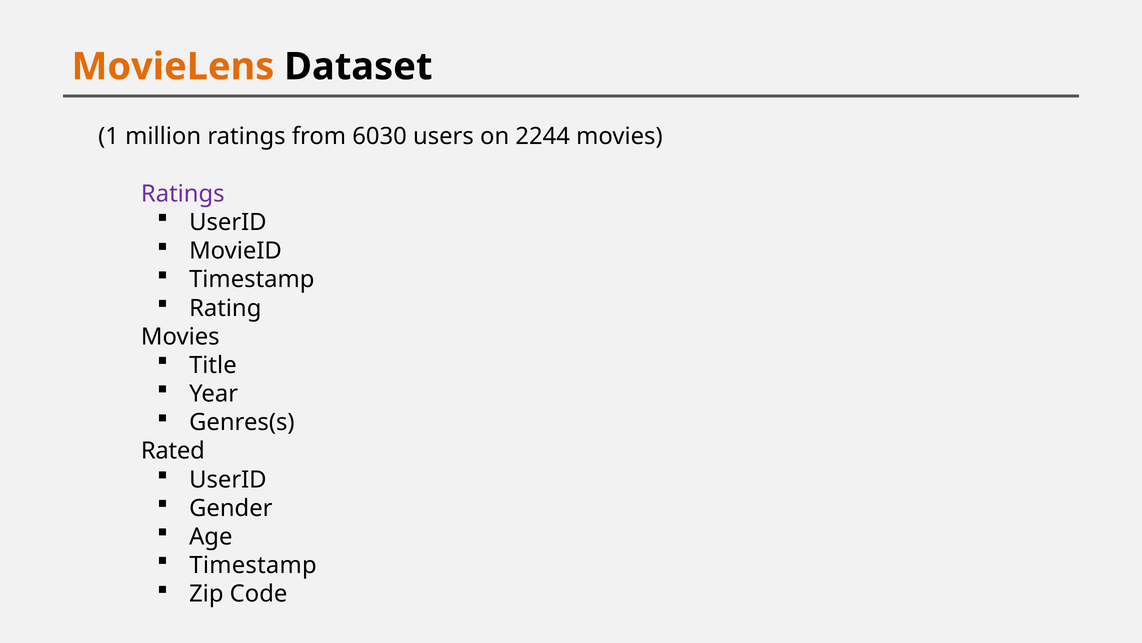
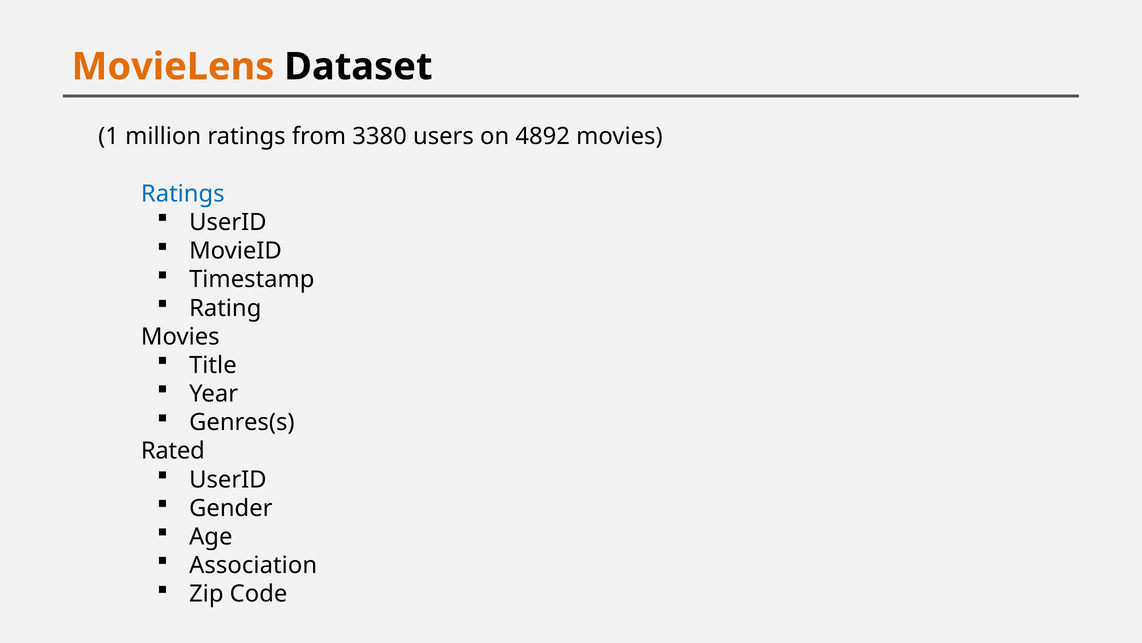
6030: 6030 -> 3380 (380, 136)
2244: 2244 -> 4892 (543, 136)
Ratings colour: purple -> blue (183, 194)
Timestamp: Timestamp -> Association (253, 565)
